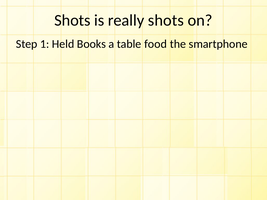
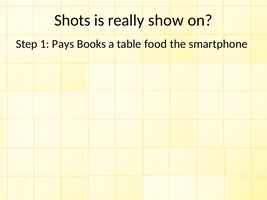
really shots: shots -> show (166, 20)
Held: Held -> Pays (63, 44)
